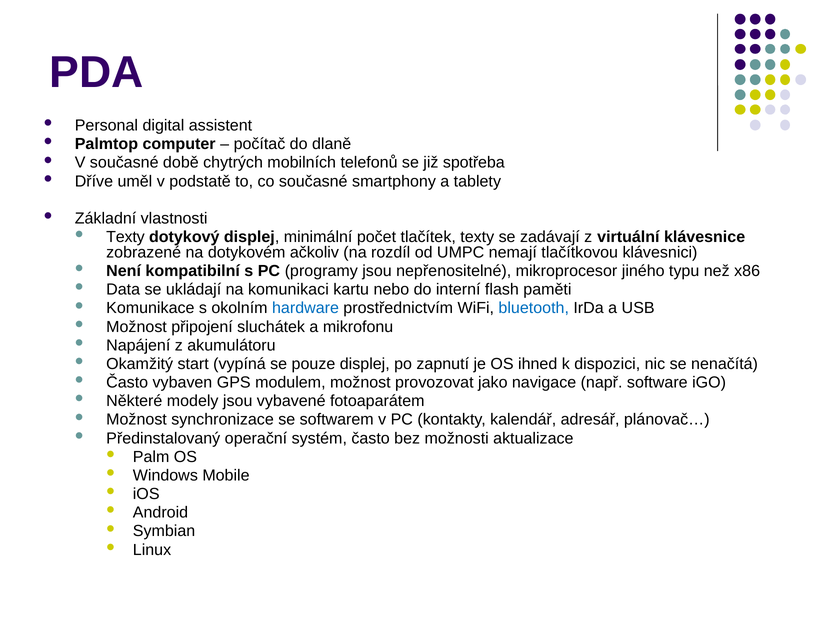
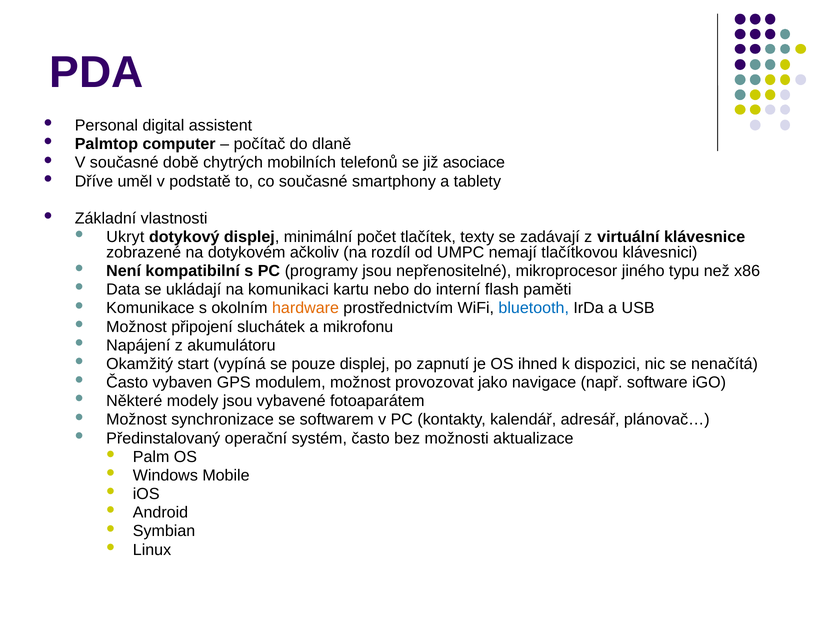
spotřeba: spotřeba -> asociace (474, 163)
Texty: Texty -> Ukryt (125, 237)
hardware colour: blue -> orange (306, 308)
